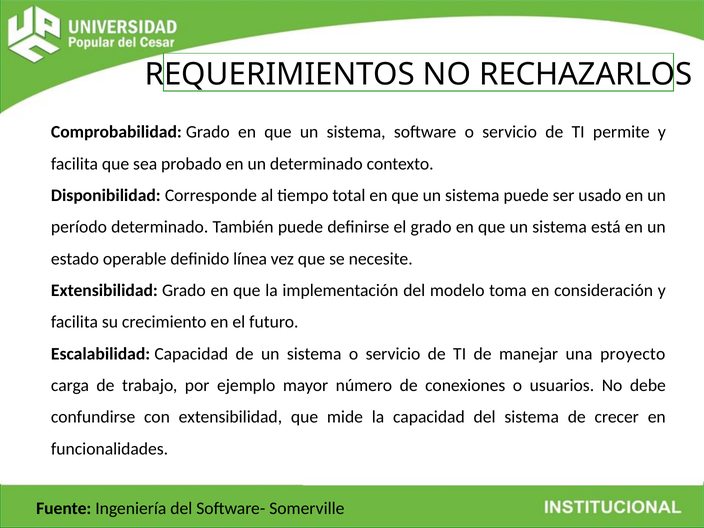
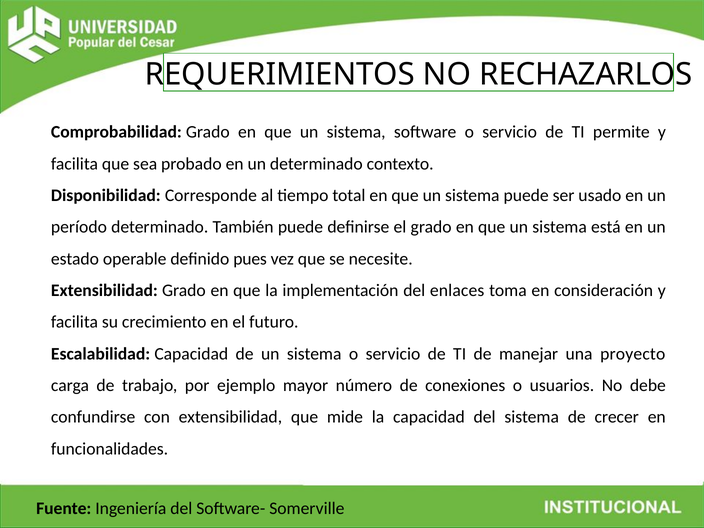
línea: línea -> pues (250, 259)
modelo: modelo -> enlaces (457, 290)
